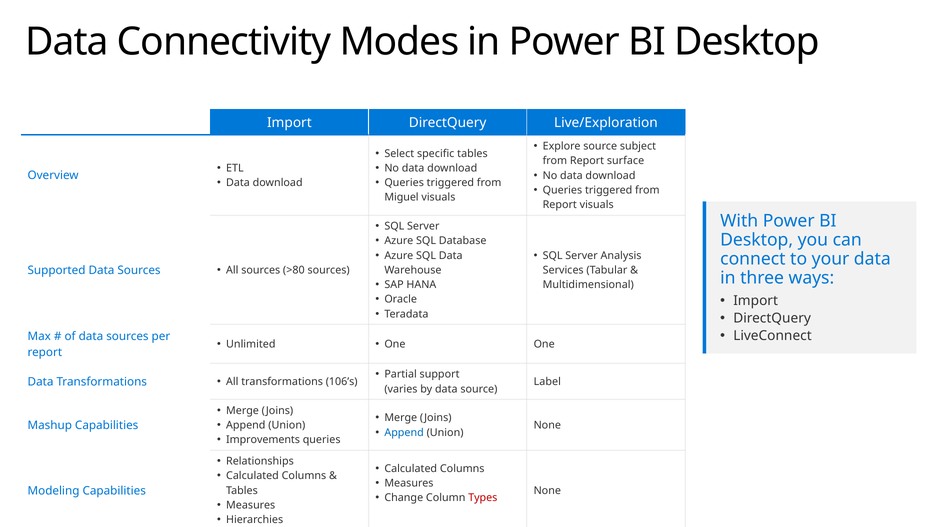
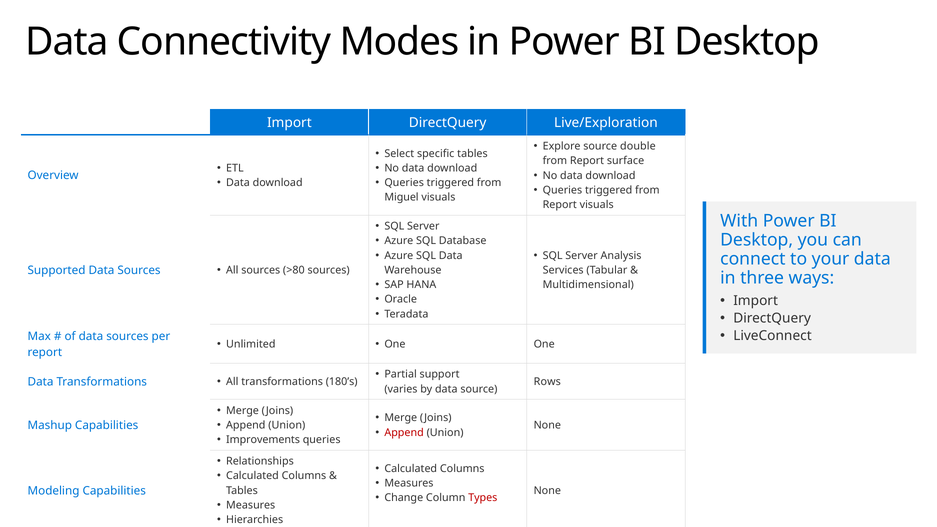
subject: subject -> double (638, 146)
106’s: 106’s -> 180’s (342, 382)
Label: Label -> Rows (547, 382)
Append colour: blue -> red (404, 433)
